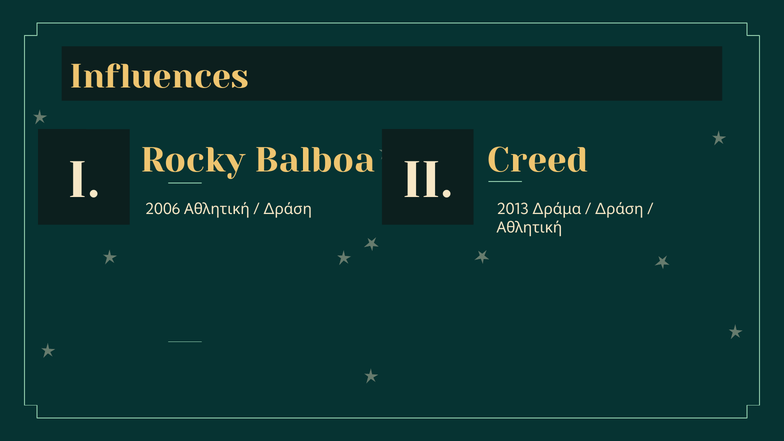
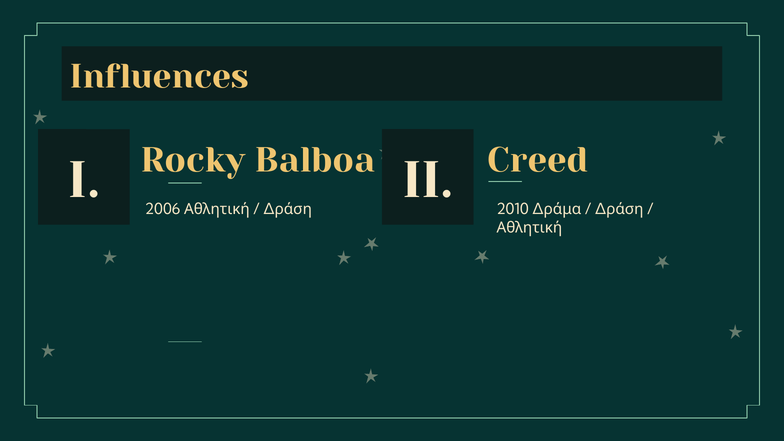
2013: 2013 -> 2010 (513, 209)
